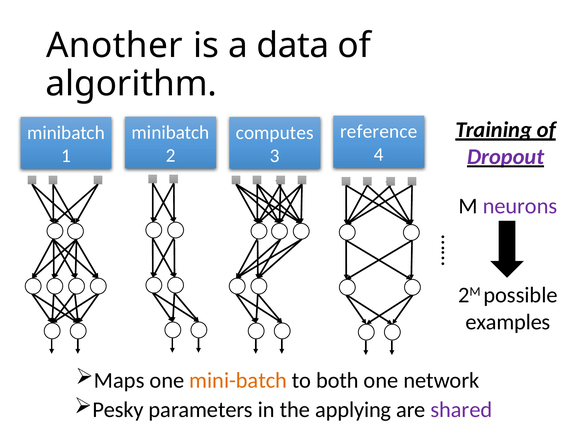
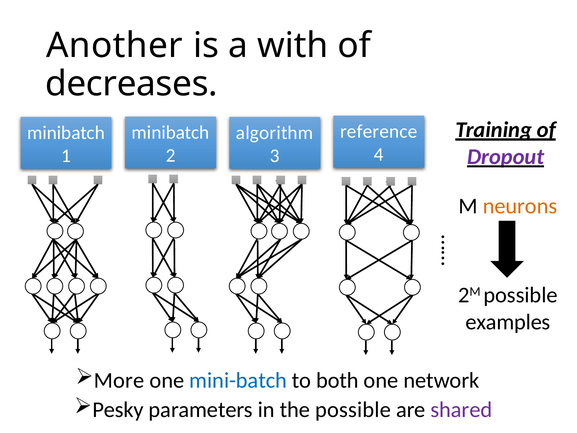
data: data -> with (293, 46)
algorithm: algorithm -> decreases (131, 84)
computes: computes -> algorithm (275, 133)
neurons colour: purple -> orange (520, 206)
Maps: Maps -> More (119, 380)
mini-batch colour: orange -> blue (238, 380)
the applying: applying -> possible (353, 409)
